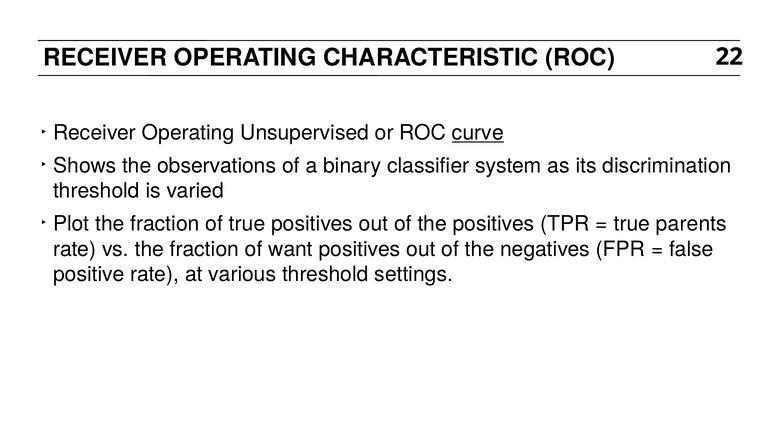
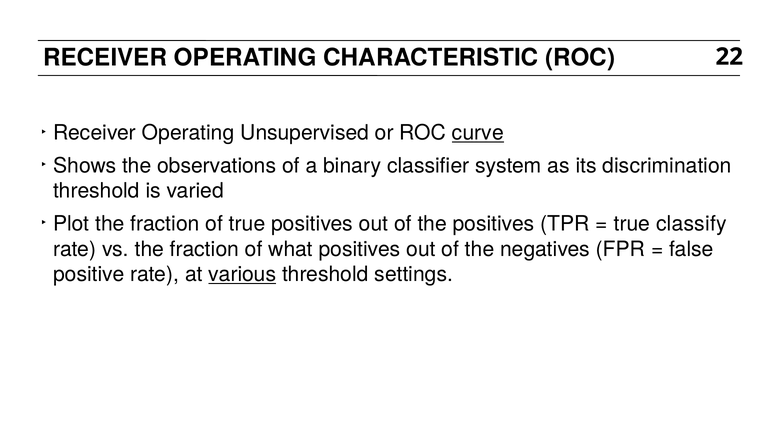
parents: parents -> classify (691, 224)
want: want -> what (291, 249)
various underline: none -> present (242, 274)
